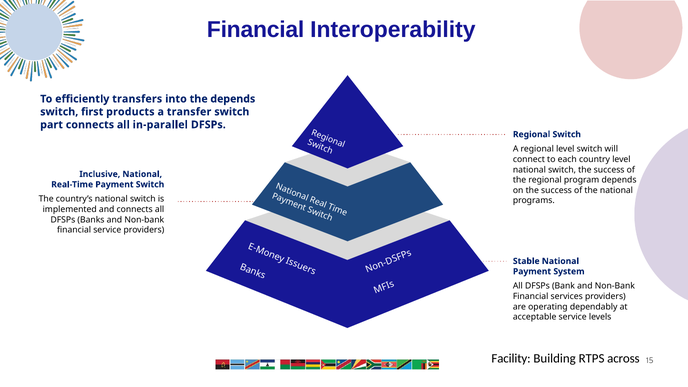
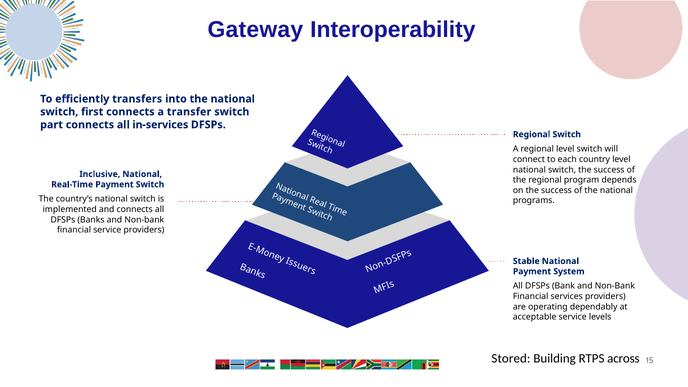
Financial: Financial -> Gateway (255, 30)
into the depends: depends -> national (233, 99)
first products: products -> connects (130, 112)
in-parallel: in-parallel -> in-services (160, 125)
Facility: Facility -> Stored (511, 359)
